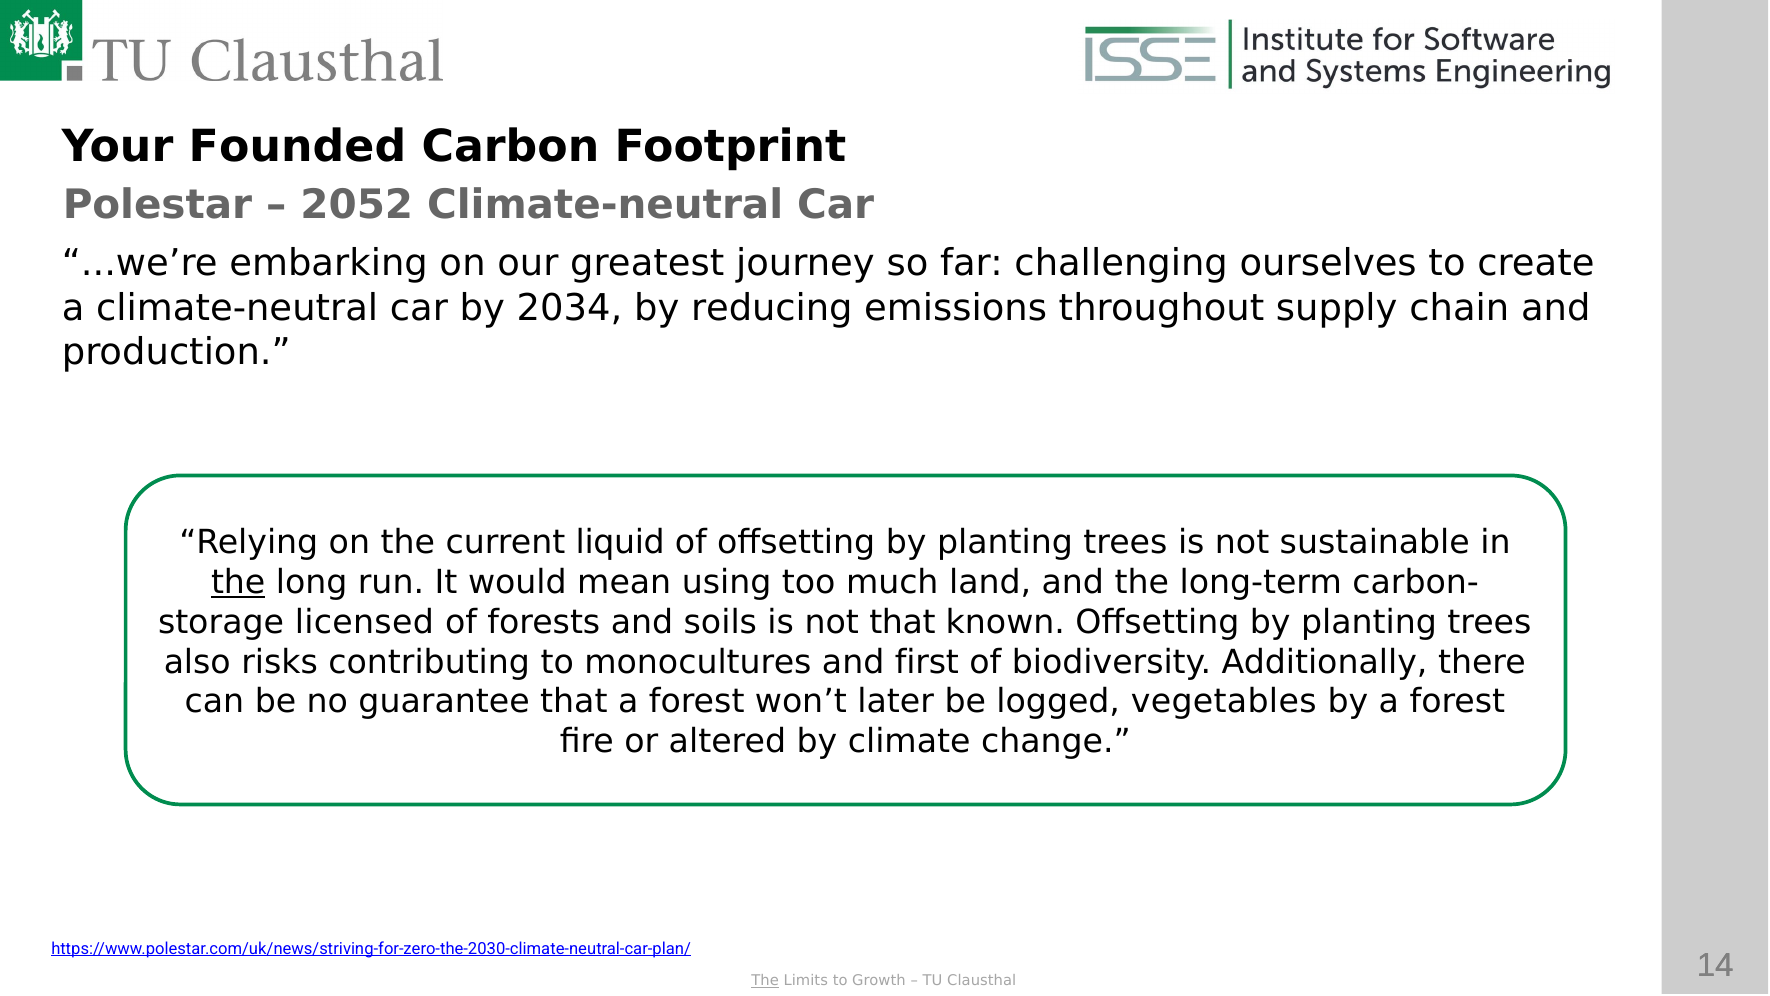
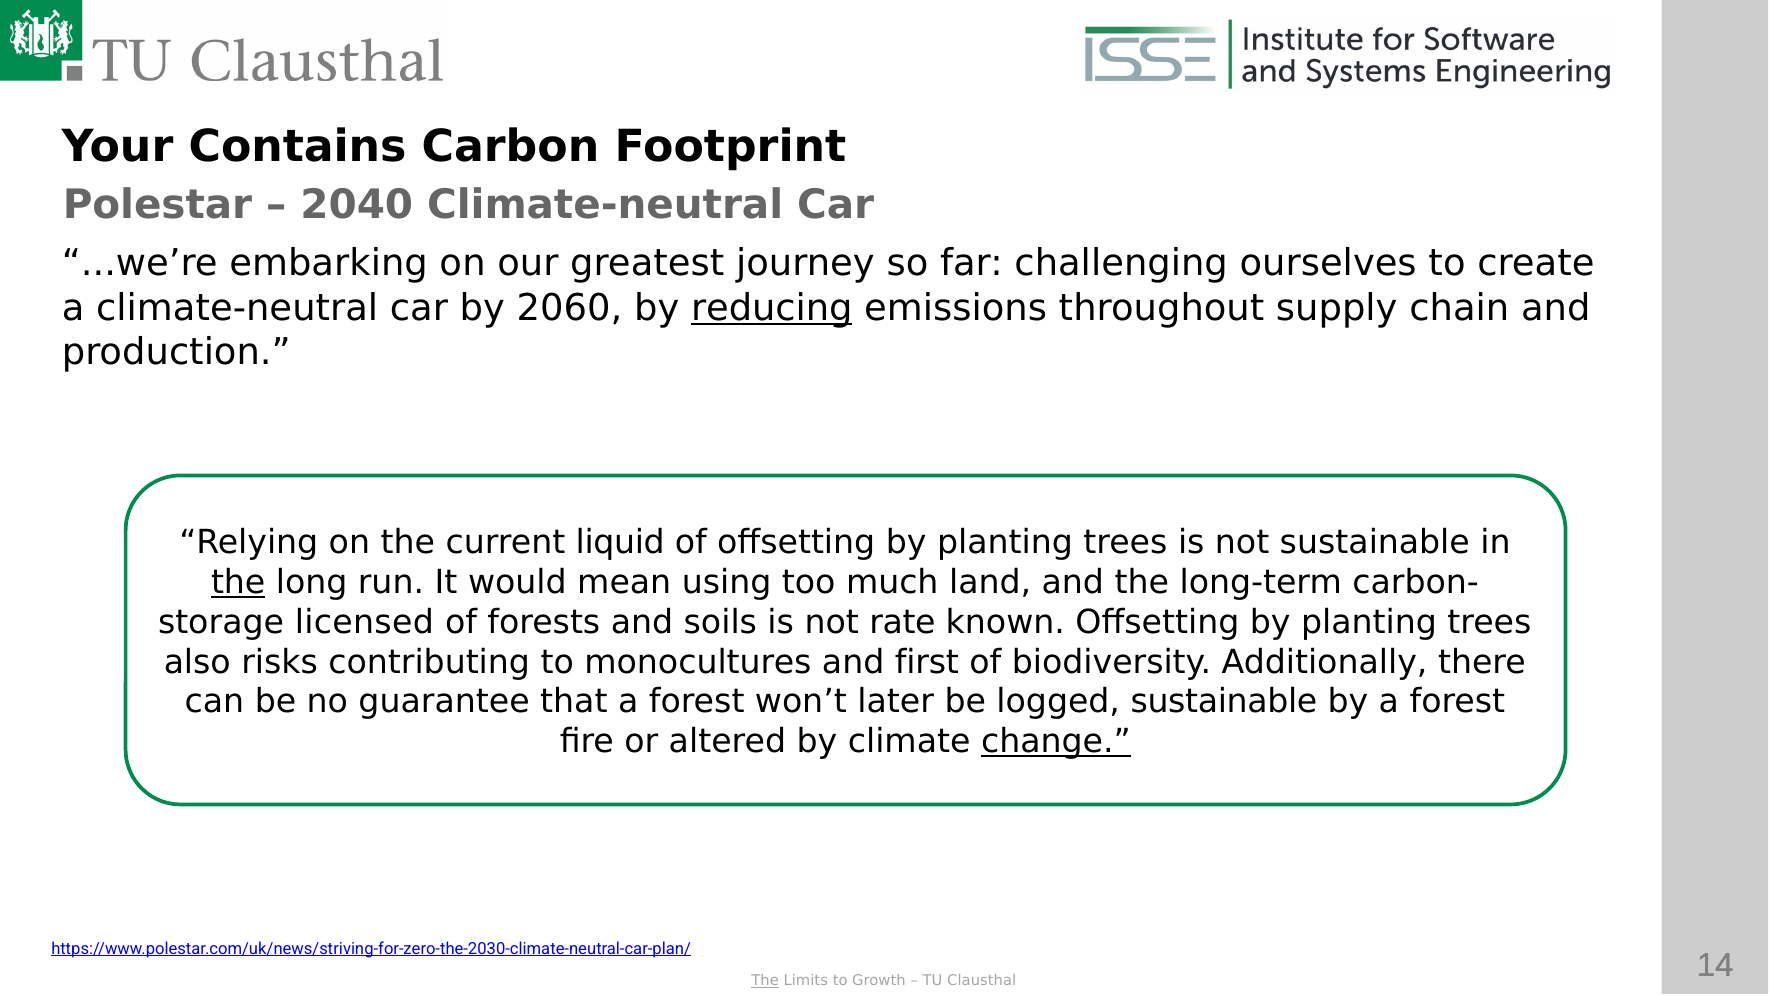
Founded: Founded -> Contains (298, 147)
2052: 2052 -> 2040 (357, 205)
2034: 2034 -> 2060 (570, 308)
reducing underline: none -> present (772, 308)
not that: that -> rate (902, 622)
logged vegetables: vegetables -> sustainable (1224, 702)
change underline: none -> present (1056, 742)
